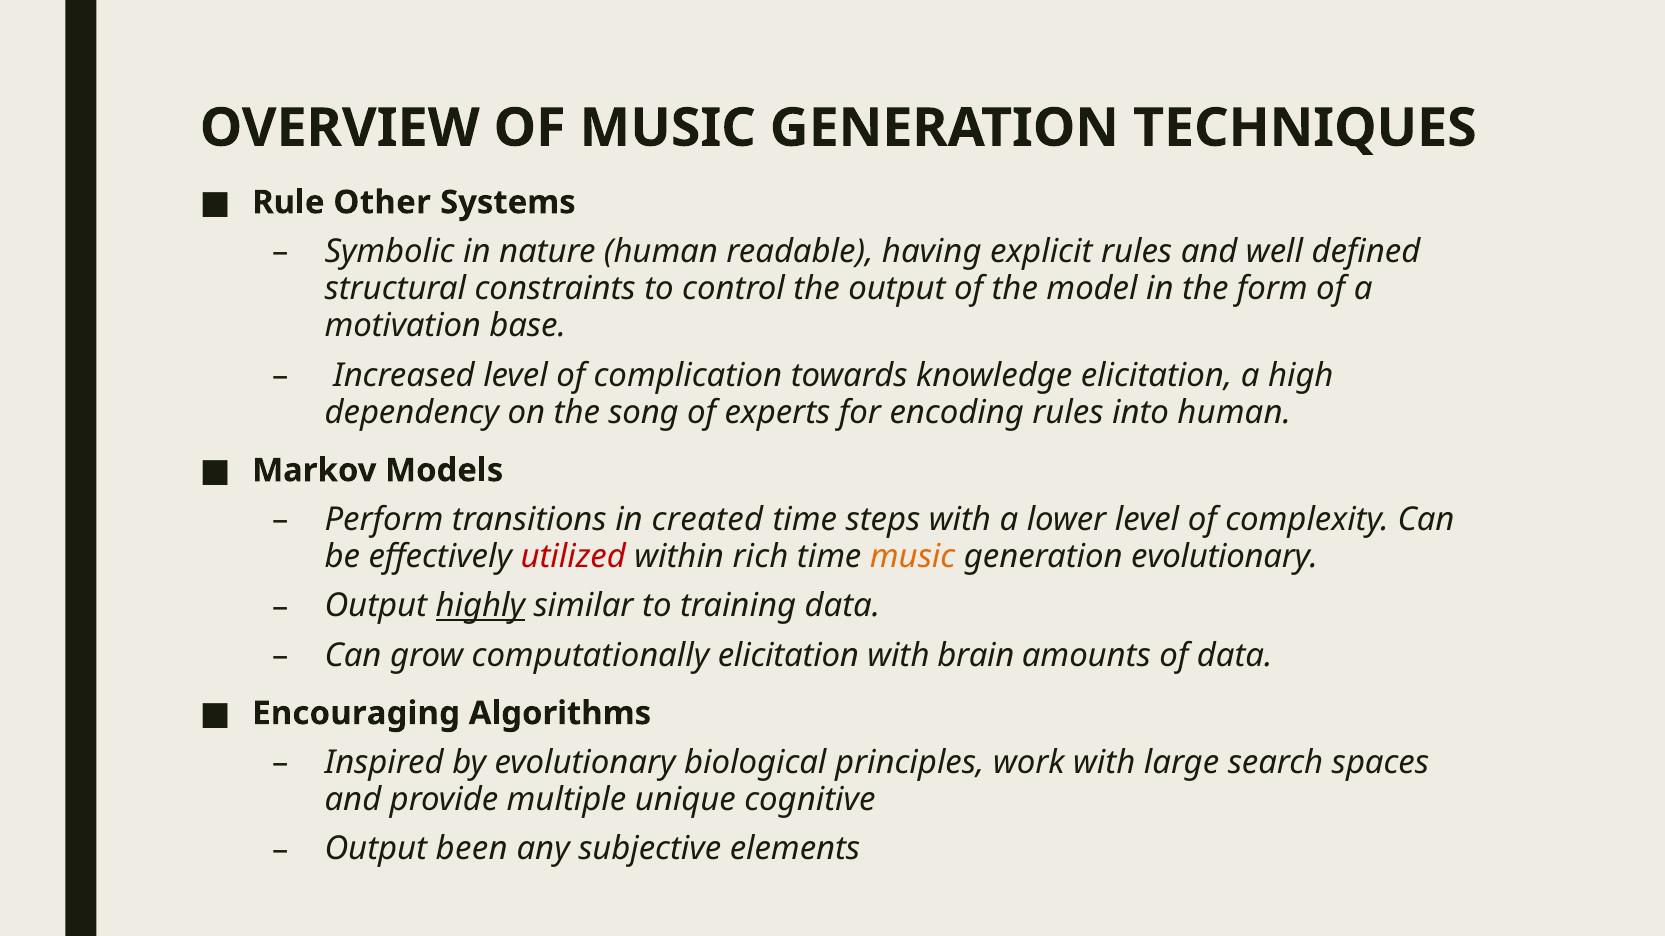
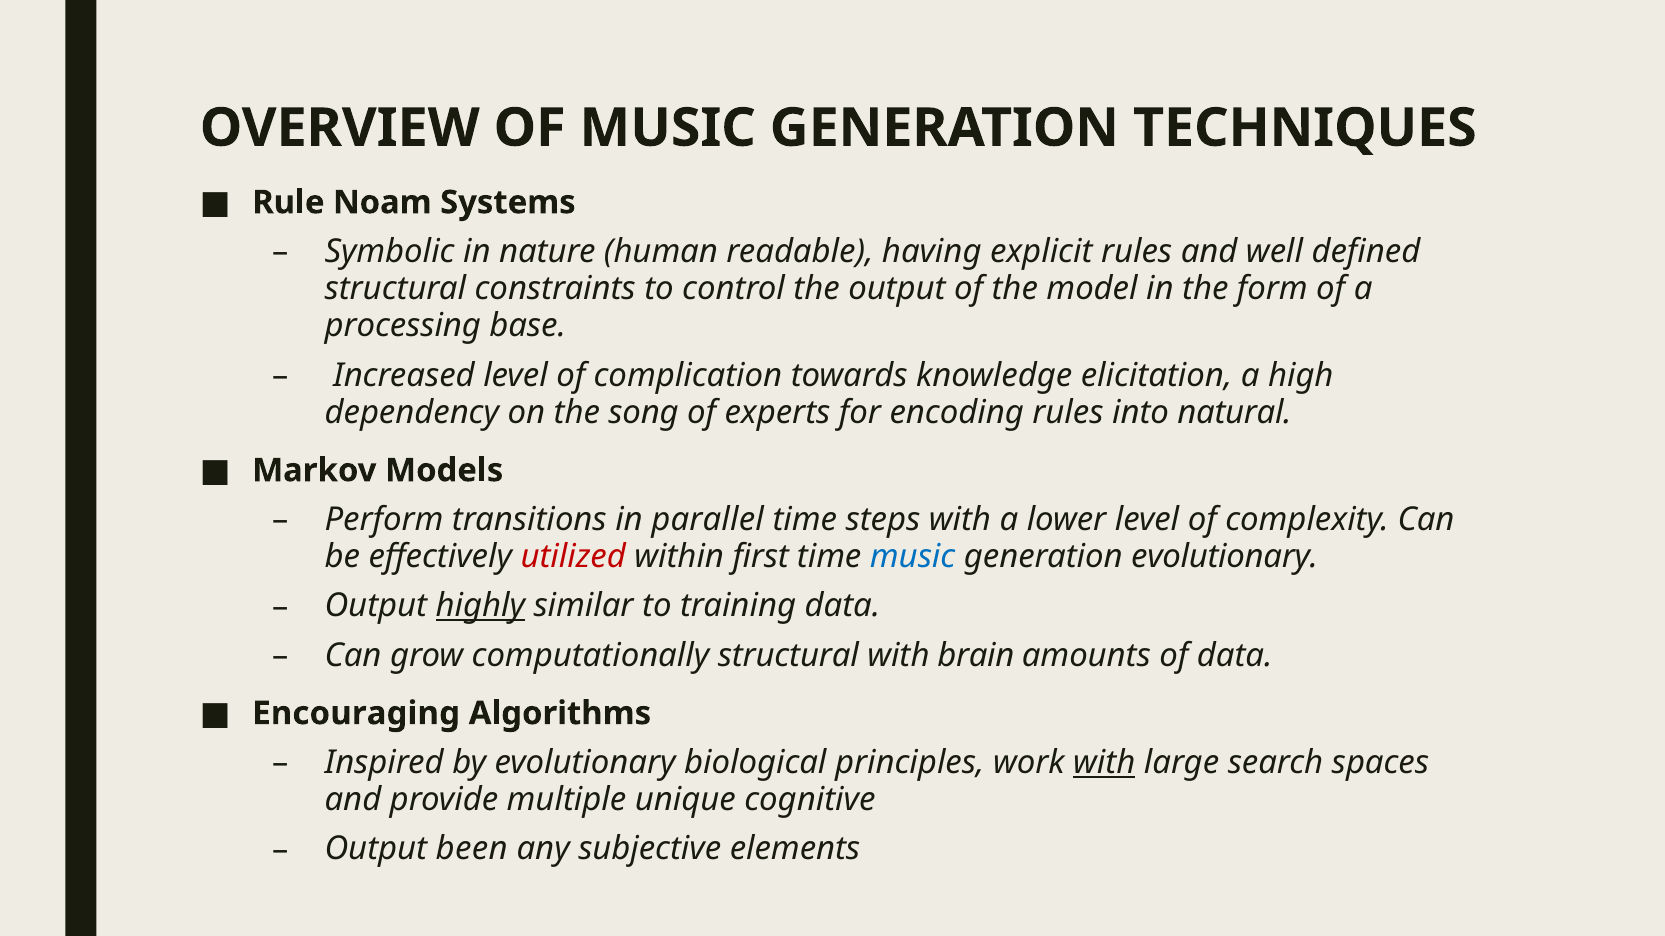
Other: Other -> Noam (382, 203)
motivation: motivation -> processing (403, 326)
into human: human -> natural (1235, 413)
created: created -> parallel (708, 520)
rich: rich -> first (761, 557)
music colour: orange -> blue (913, 557)
computationally elicitation: elicitation -> structural (788, 656)
with underline: none -> present (1104, 763)
